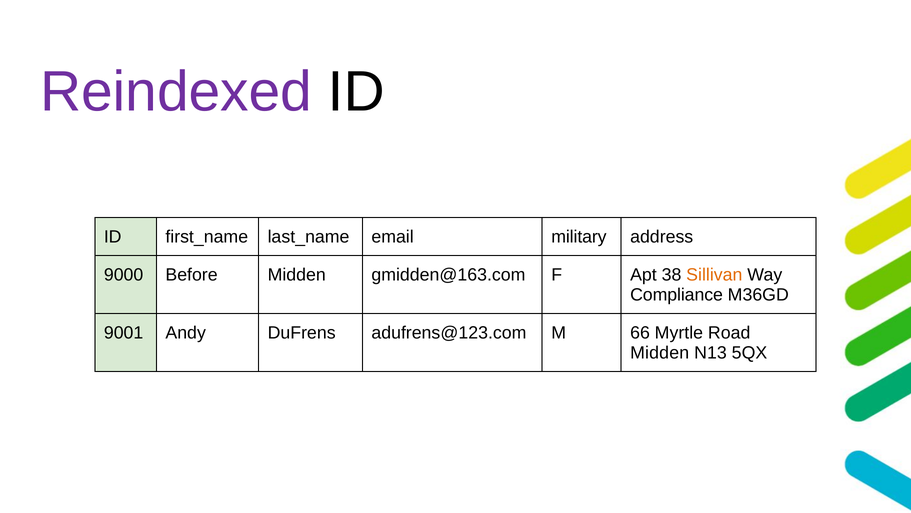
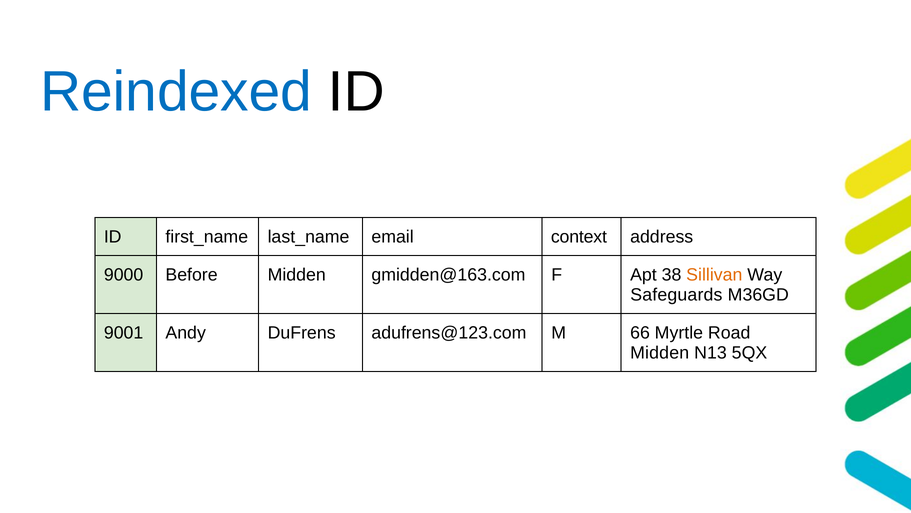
Reindexed colour: purple -> blue (176, 92)
military: military -> context (579, 236)
Compliance: Compliance -> Safeguards (676, 294)
